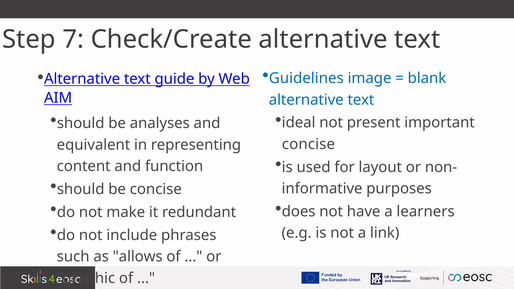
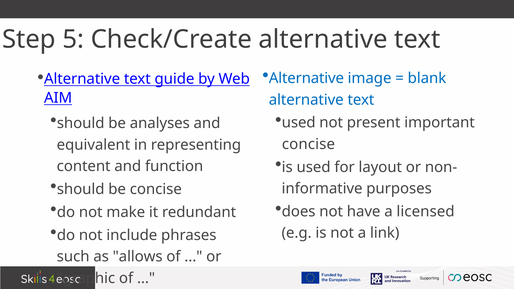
7: 7 -> 5 (73, 39)
Guidelines: Guidelines -> Alternative (306, 78)
ideal: ideal -> used (299, 123)
learners: learners -> licensed (426, 212)
